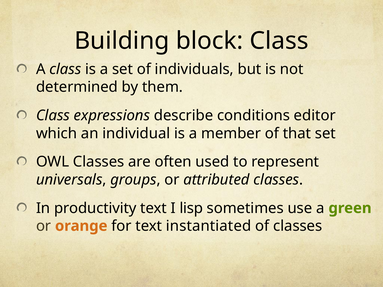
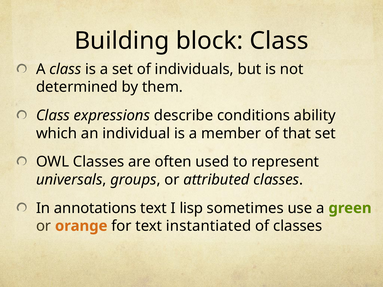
editor: editor -> ability (315, 116)
productivity: productivity -> annotations (95, 208)
